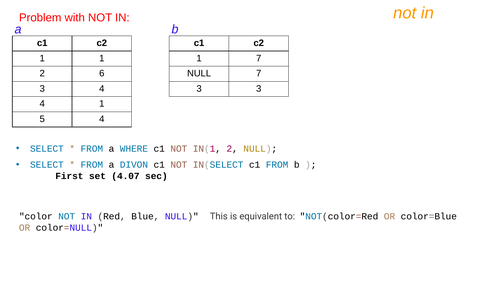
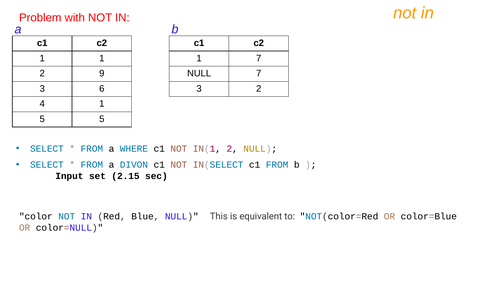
6: 6 -> 9 (102, 73)
3 4: 4 -> 6 (102, 89)
3 3: 3 -> 2 (259, 89)
5 4: 4 -> 5 (102, 119)
First: First -> Input (69, 176)
4.07: 4.07 -> 2.15 (126, 176)
